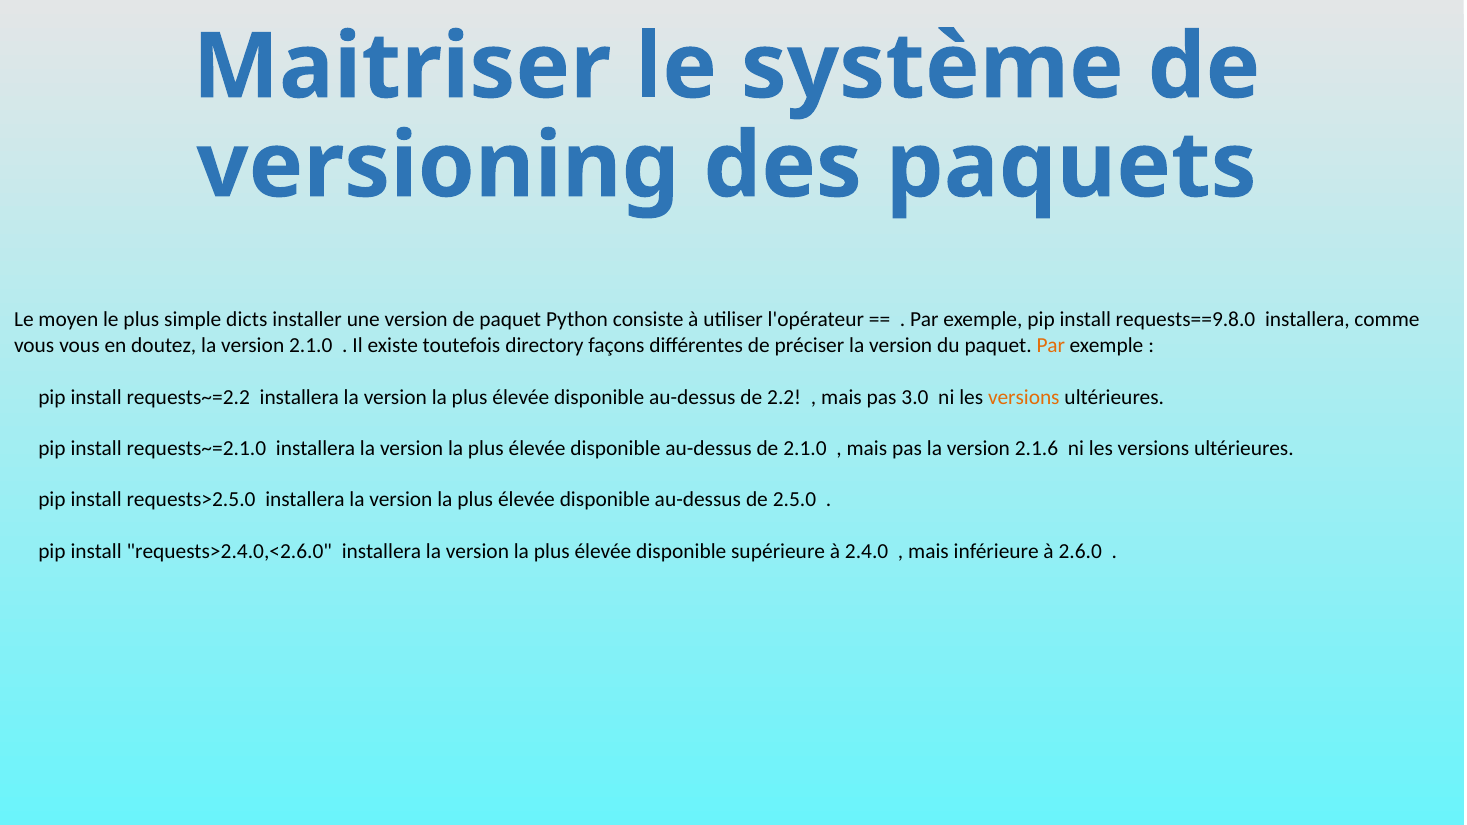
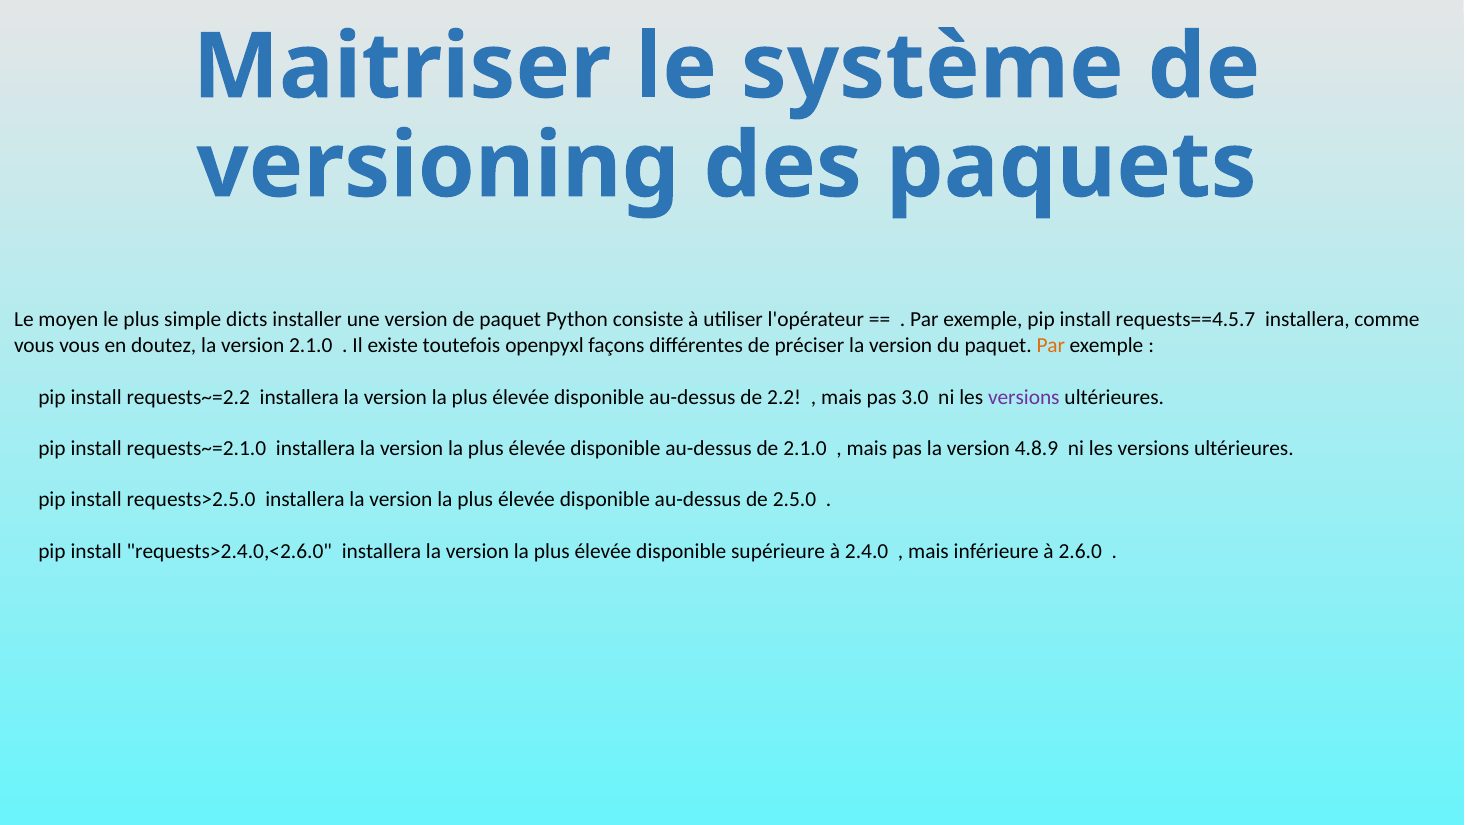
requests==9.8.0: requests==9.8.0 -> requests==4.5.7 (1185, 320)
directory: directory -> openpyxl (545, 346)
versions colour: orange -> purple (1024, 397)
2.1.6: 2.1.6 -> 4.8.9 (1036, 448)
